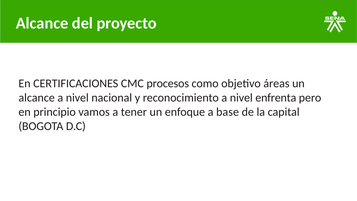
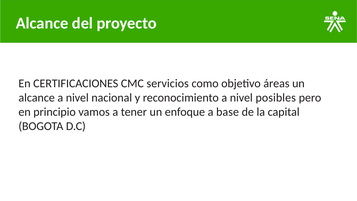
procesos: procesos -> servicios (168, 83)
enfrenta: enfrenta -> posibles (276, 98)
